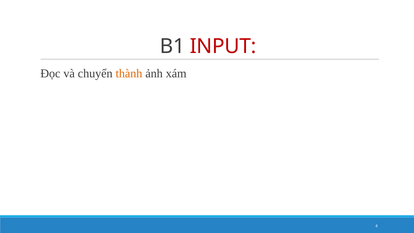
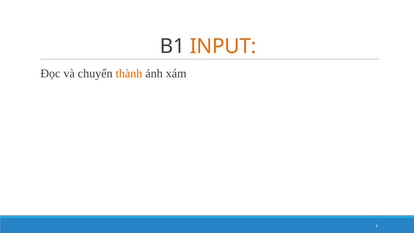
INPUT colour: red -> orange (223, 46)
